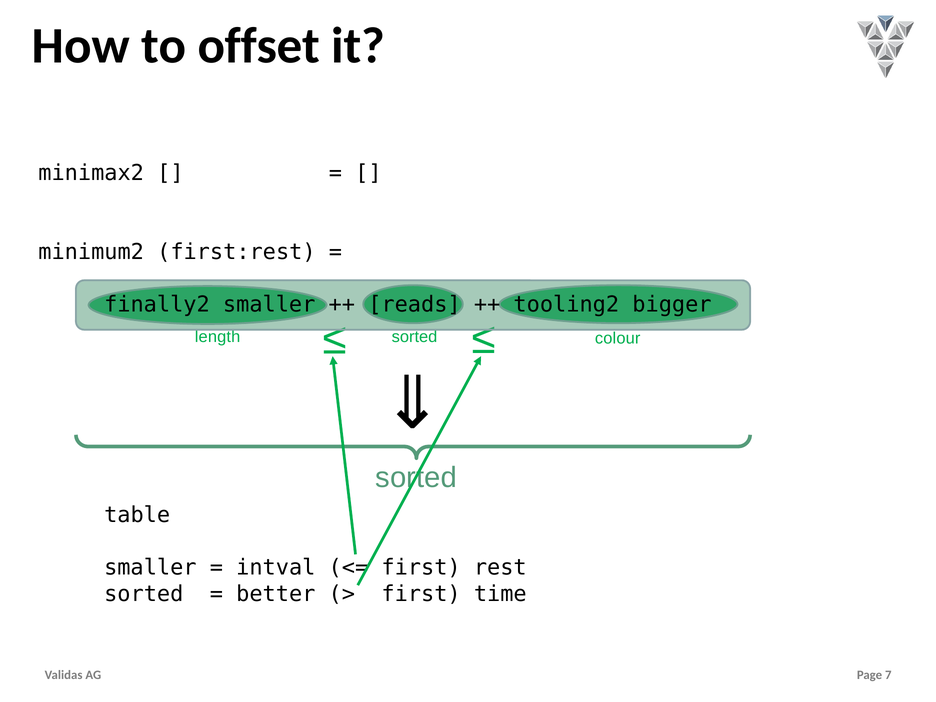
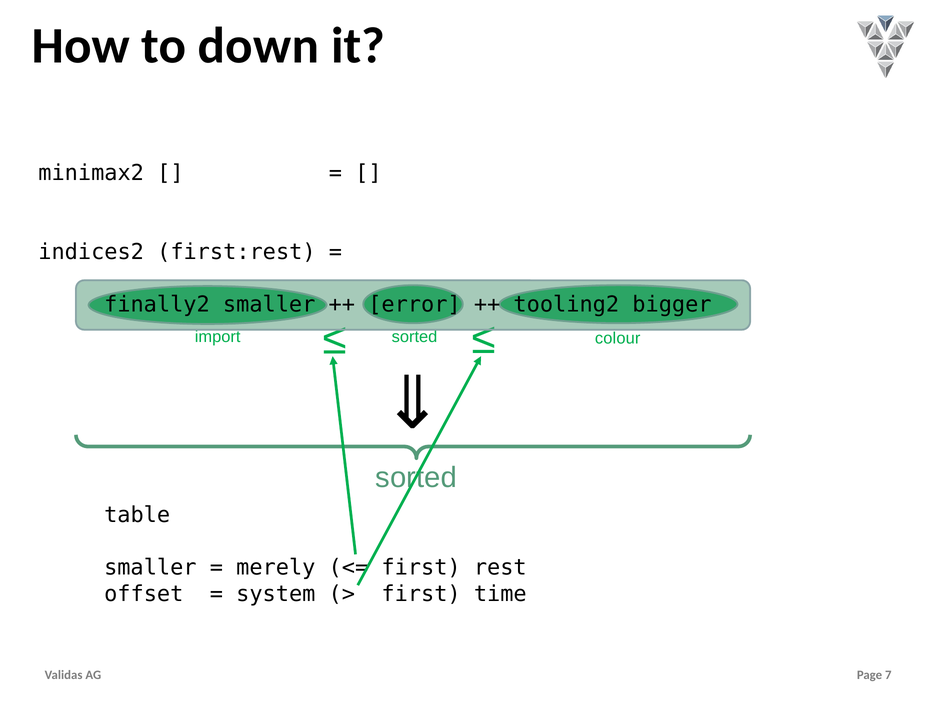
offset: offset -> down (258, 46)
minimum2: minimum2 -> indices2 (91, 252)
reads: reads -> error (414, 304)
length: length -> import (218, 337)
intval: intval -> merely (276, 568)
sorted: sorted -> offset (144, 594)
better: better -> system (276, 594)
